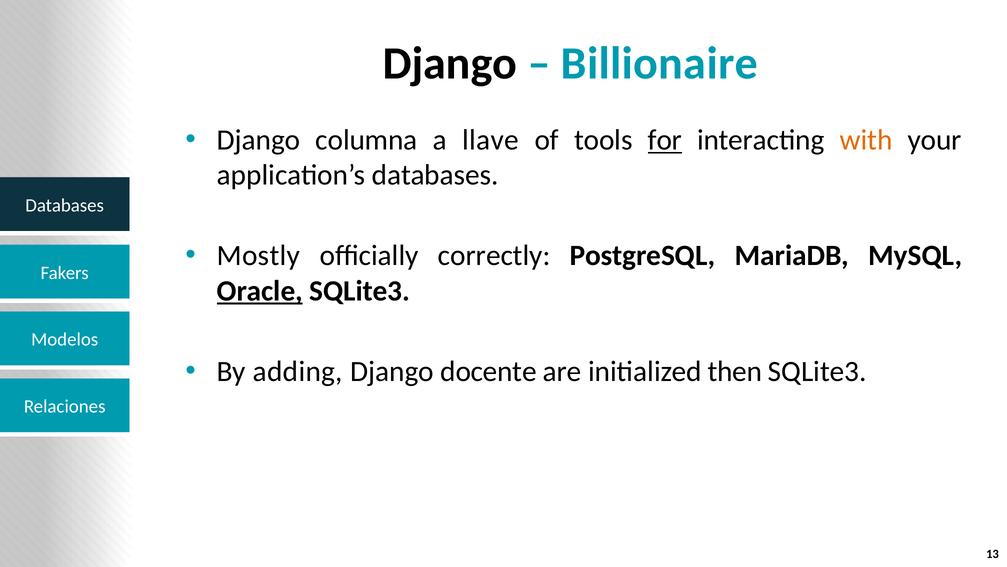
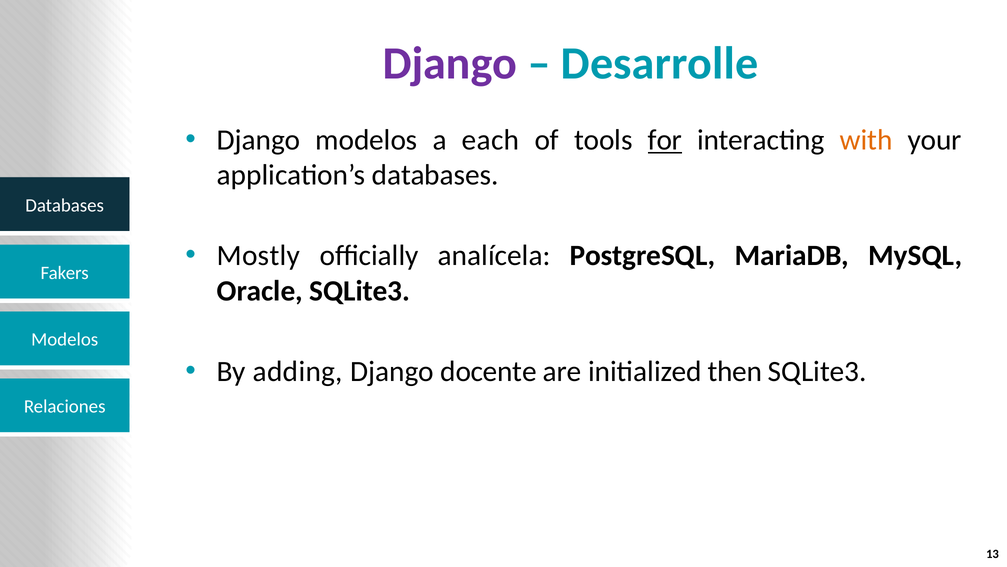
Django colour: black -> purple (450, 64)
Billionaire: Billionaire -> Desarrolle (660, 64)
Django columna: columna -> modelos (366, 140)
llave: llave -> each (490, 140)
correctly: correctly -> analícela (494, 256)
Oracle underline: present -> none (260, 291)
